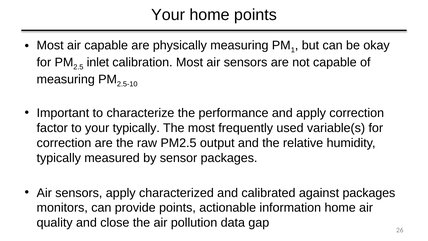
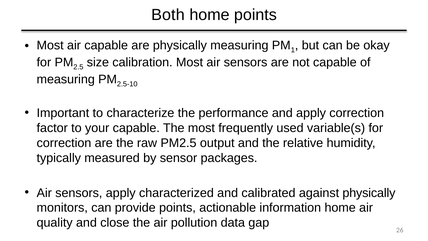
Your: Your -> Both (168, 15)
inlet: inlet -> size (98, 62)
your typically: typically -> capable (136, 128)
against packages: packages -> physically (369, 193)
